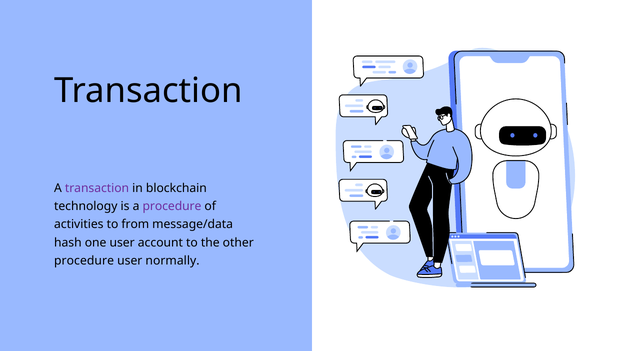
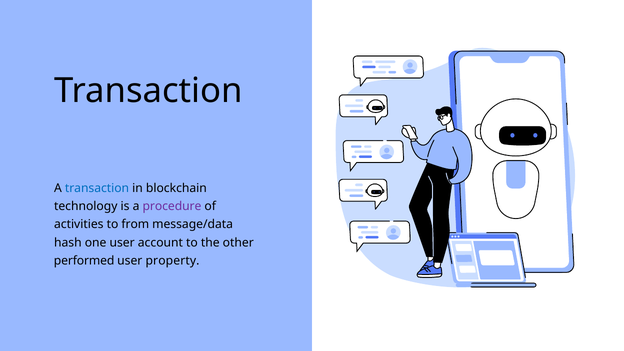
transaction colour: purple -> blue (97, 188)
procedure: procedure -> performed (84, 261)
normally: normally -> property (172, 261)
